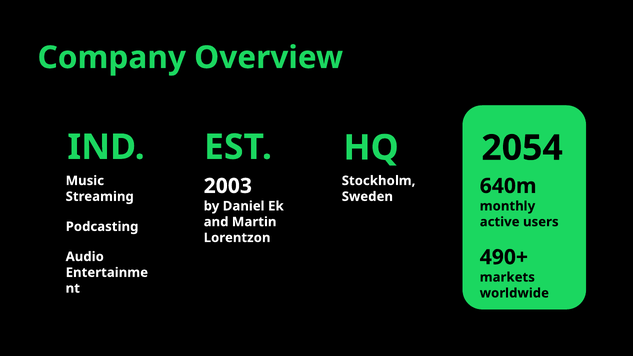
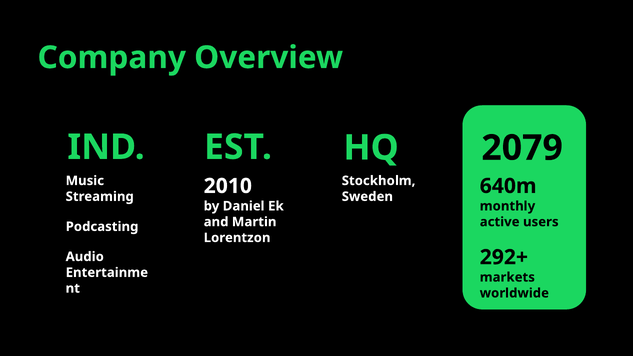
2054: 2054 -> 2079 (522, 148)
2003: 2003 -> 2010 (228, 186)
490+: 490+ -> 292+ (504, 257)
